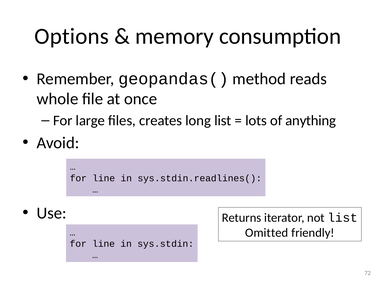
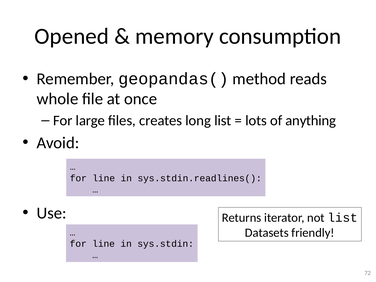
Options: Options -> Opened (72, 36)
Omitted: Omitted -> Datasets (267, 233)
